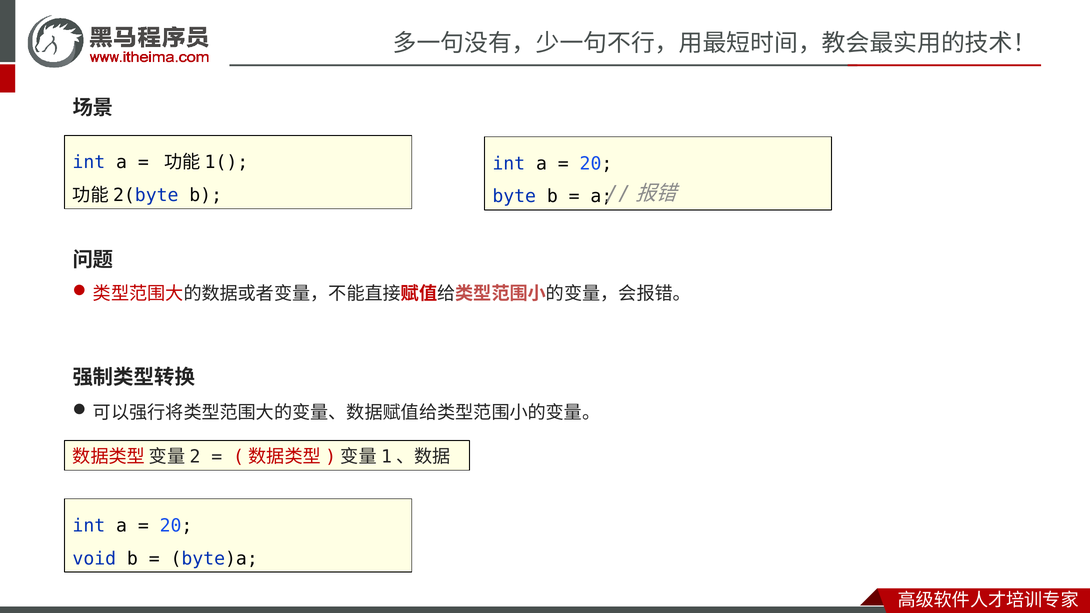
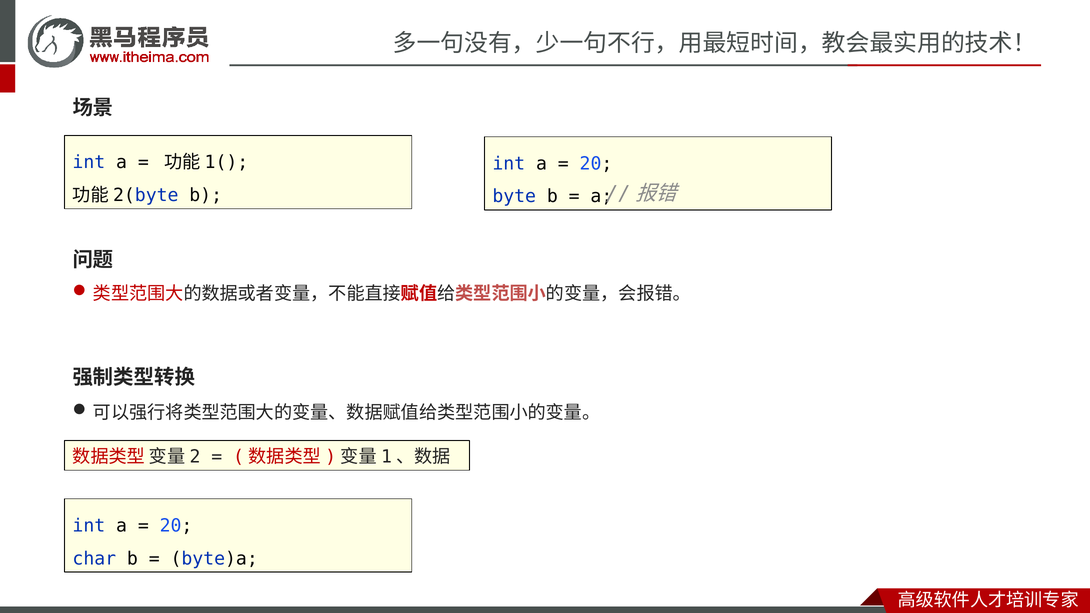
void: void -> char (94, 559)
